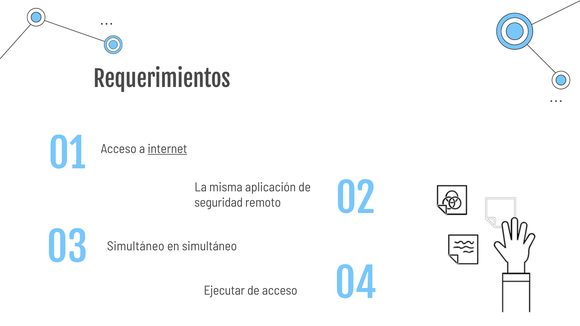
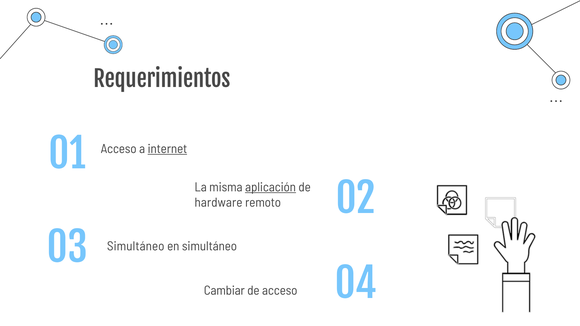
aplicación underline: none -> present (271, 187)
seguridad: seguridad -> hardware (219, 203)
Ejecutar: Ejecutar -> Cambiar (224, 291)
